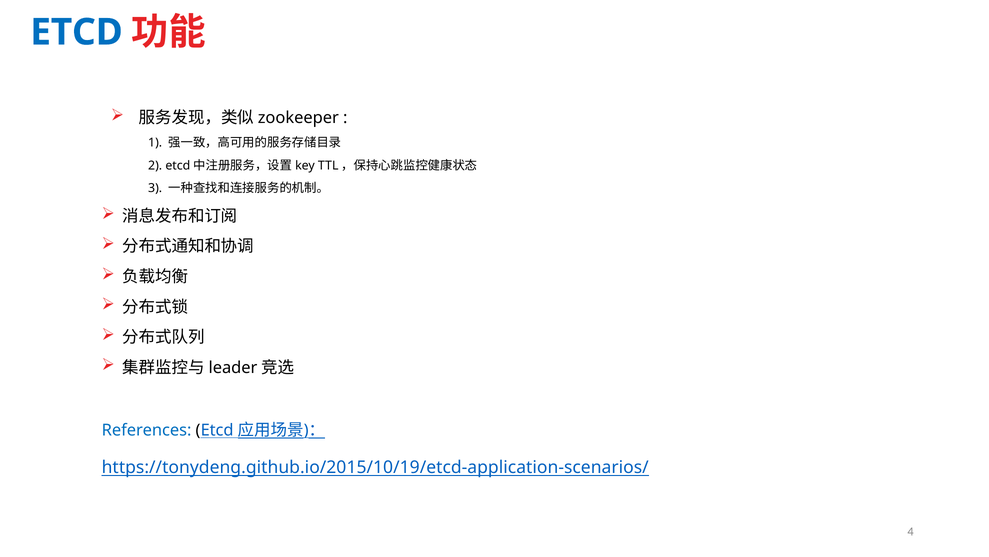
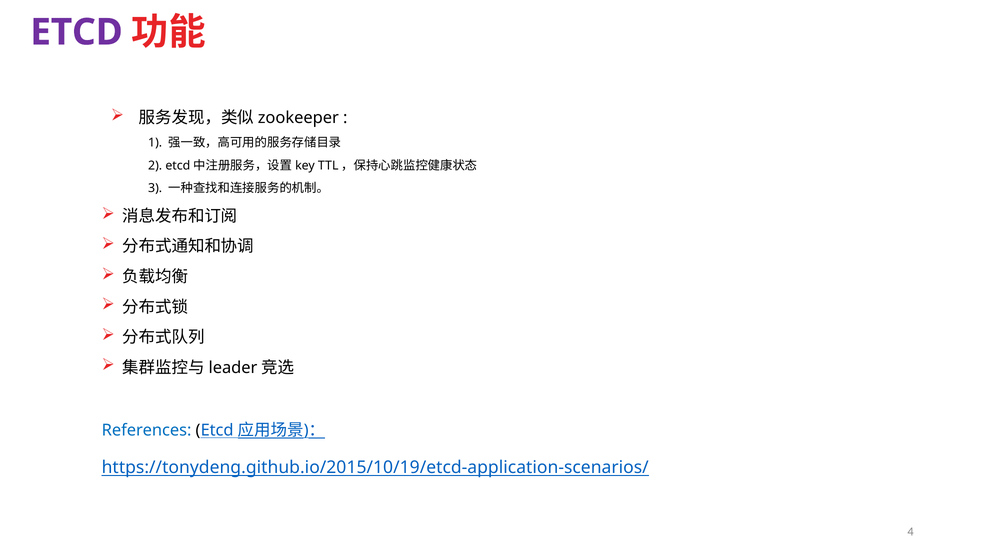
ETCD colour: blue -> purple (77, 32)
